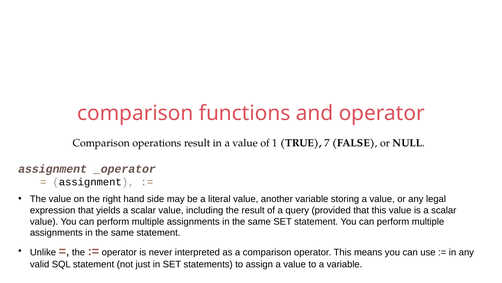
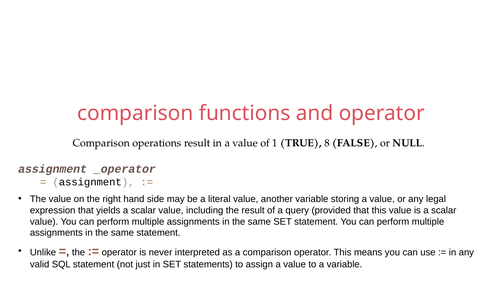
7: 7 -> 8 (327, 143)
